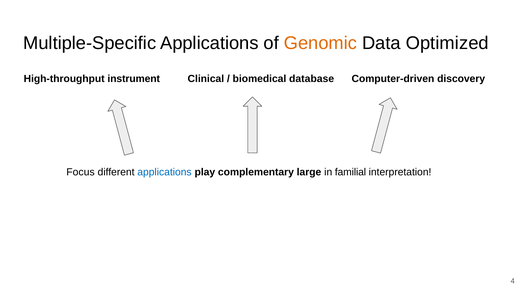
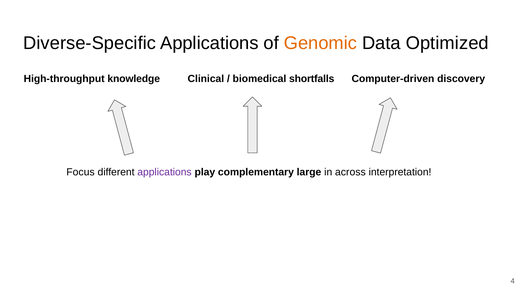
Multiple-Specific: Multiple-Specific -> Diverse-Specific (90, 43)
instrument: instrument -> knowledge (134, 79)
database: database -> shortfalls (312, 79)
applications colour: blue -> purple (164, 172)
familial: familial -> across (350, 172)
